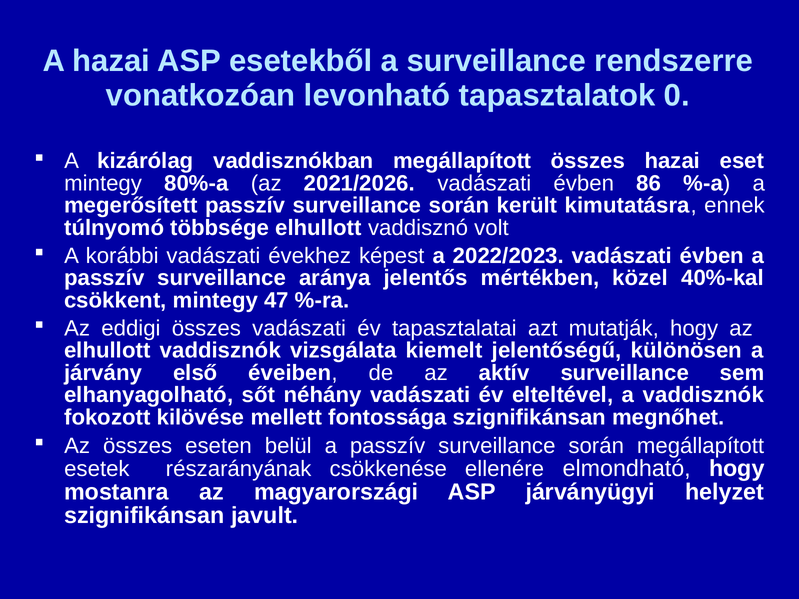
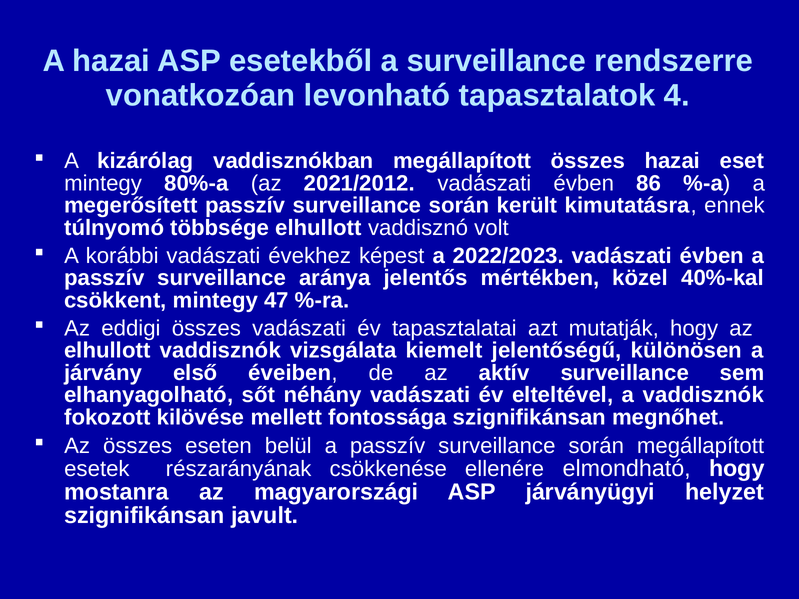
0: 0 -> 4 (677, 96)
2021/2026: 2021/2026 -> 2021/2012 (359, 183)
